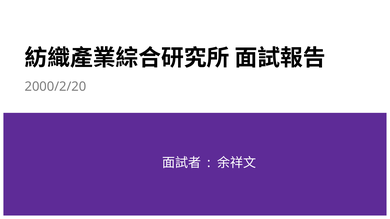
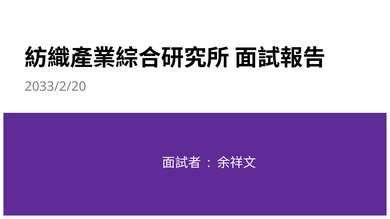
2000/2/20: 2000/2/20 -> 2033/2/20 (55, 87)
